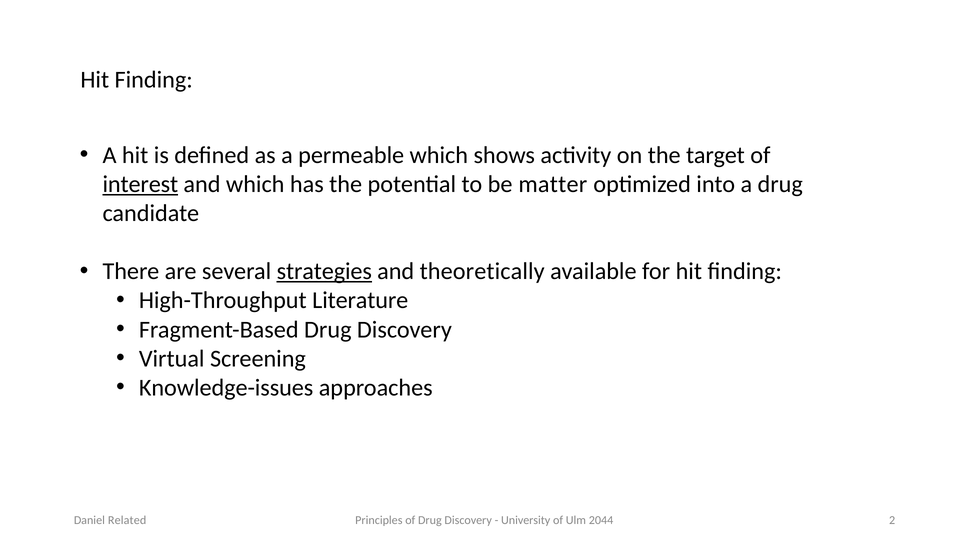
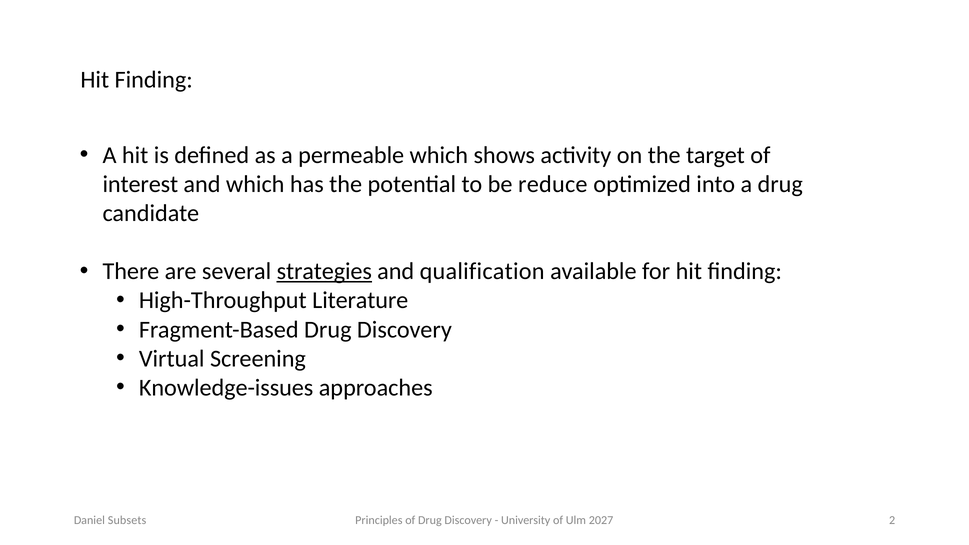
interest underline: present -> none (140, 184)
matter: matter -> reduce (553, 184)
theoretically: theoretically -> qualification (482, 271)
2044: 2044 -> 2027 (601, 520)
Related: Related -> Subsets (127, 521)
